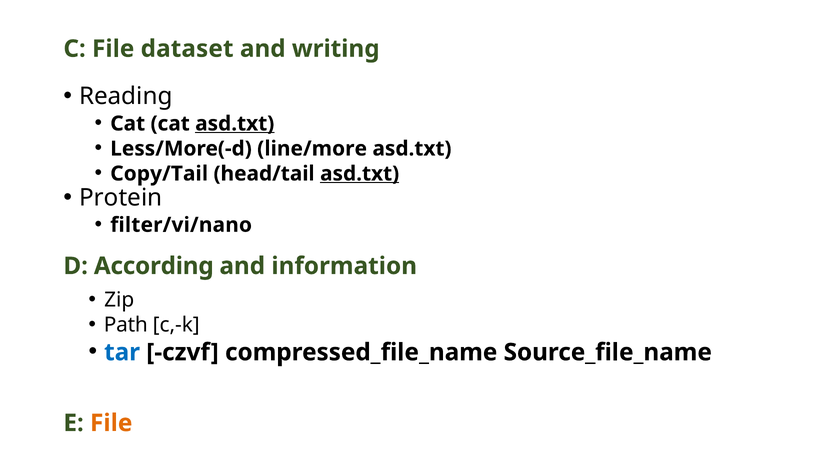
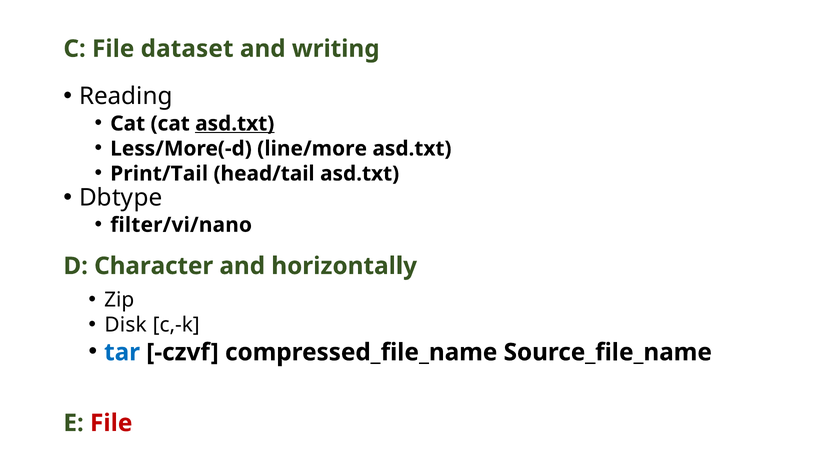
Copy/Tail: Copy/Tail -> Print/Tail (159, 173)
asd.txt underline: present -> none (360, 173)
Protein: Protein -> Dbtype (121, 198)
According: According -> Character (154, 266)
information: information -> horizontally (344, 266)
Path: Path -> Disk (126, 325)
File colour: orange -> red (111, 423)
